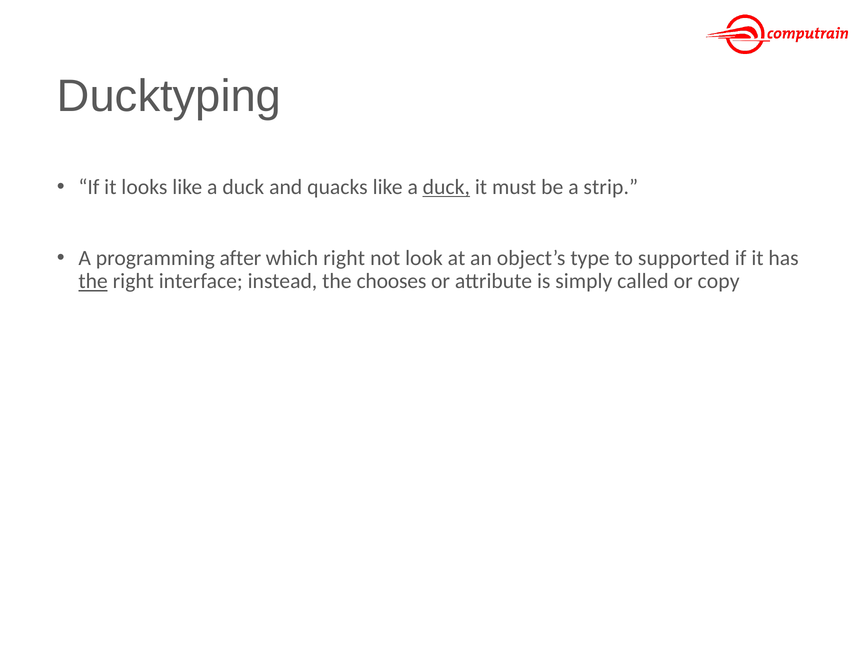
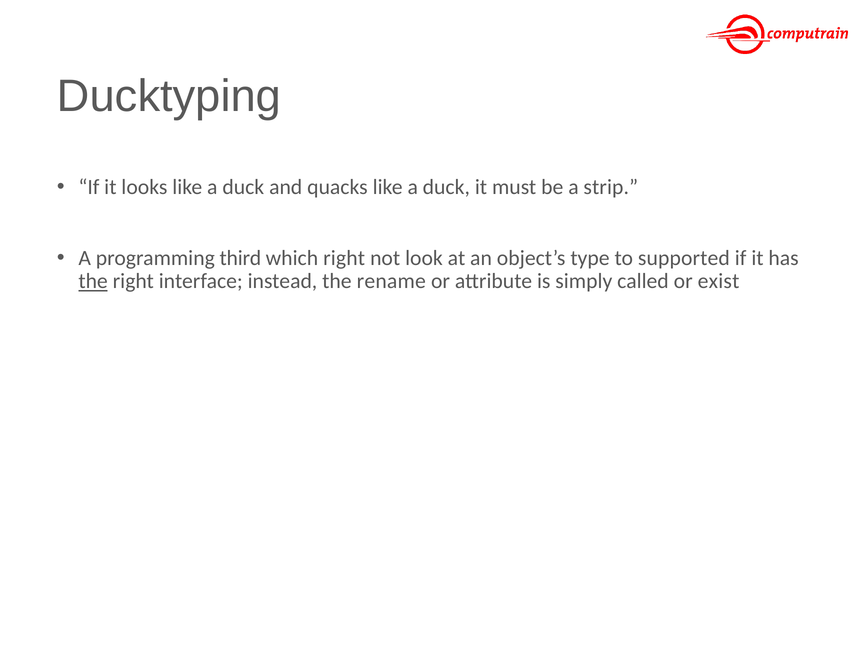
duck underline: present -> none (446, 187)
after: after -> third (240, 258)
chooses: chooses -> rename (391, 281)
copy: copy -> exist (719, 281)
